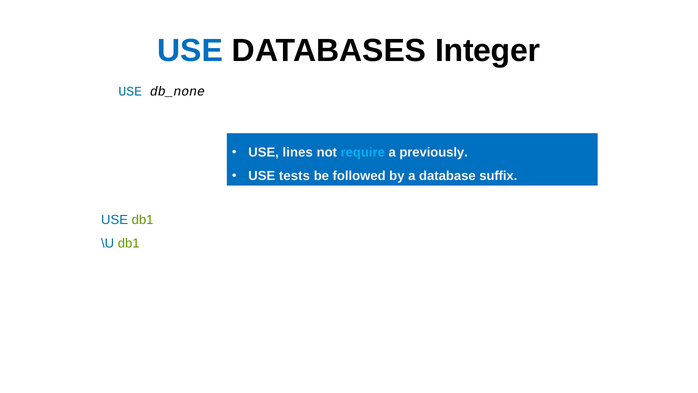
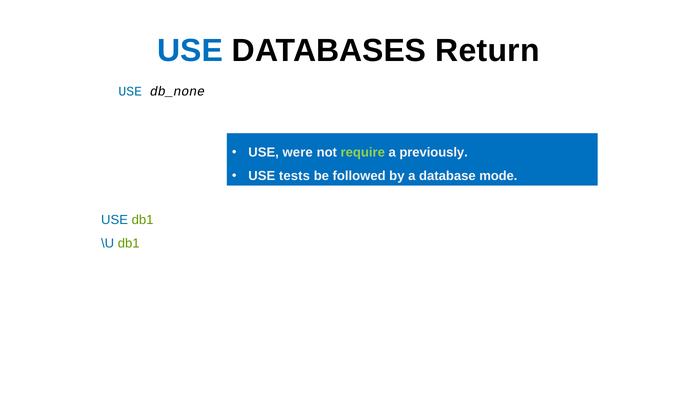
Integer: Integer -> Return (487, 51)
lines: lines -> were (298, 152)
require colour: light blue -> light green (363, 152)
suffix: suffix -> mode (498, 176)
